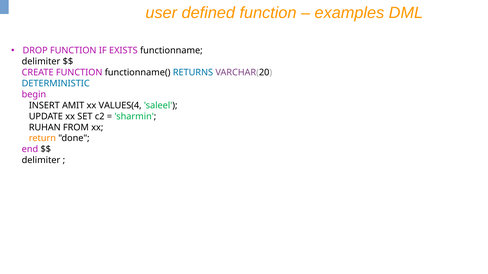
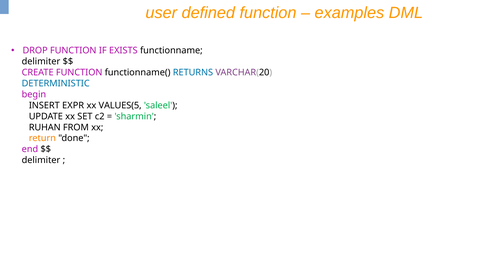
AMIT: AMIT -> EXPR (73, 106)
VALUES(4: VALUES(4 -> VALUES(5 (120, 106)
